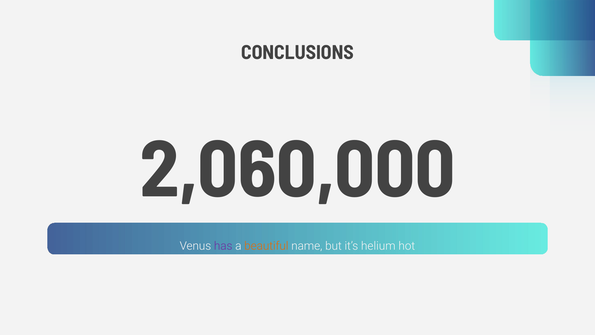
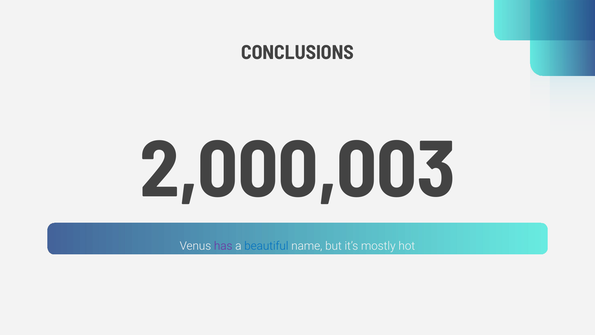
2,060,000: 2,060,000 -> 2,000,003 (298, 170)
beautiful colour: orange -> blue (266, 246)
helium: helium -> mostly (378, 246)
